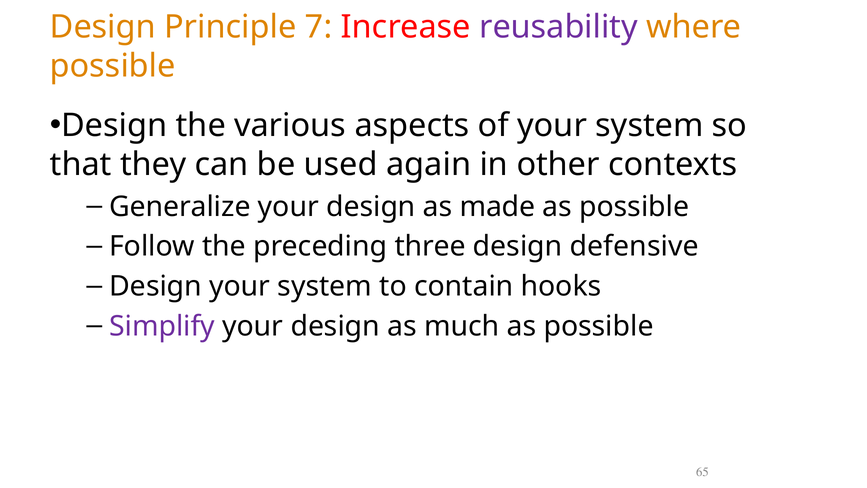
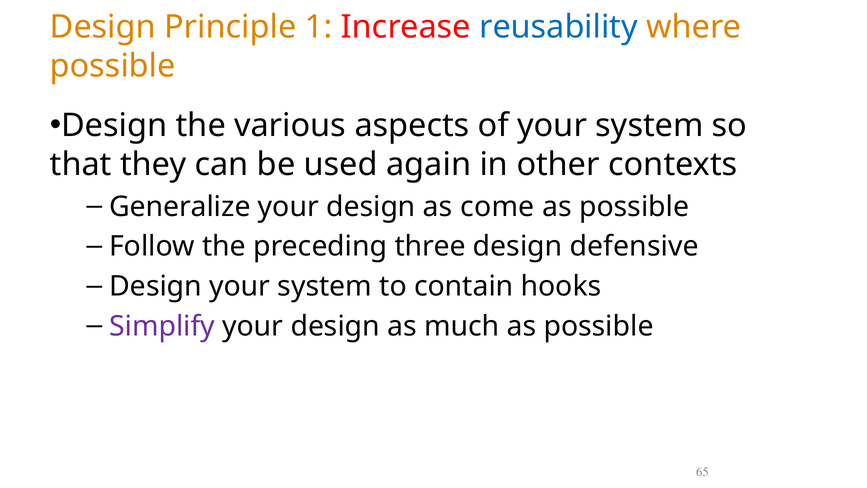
7: 7 -> 1 (319, 27)
reusability colour: purple -> blue (558, 27)
made: made -> come (497, 207)
